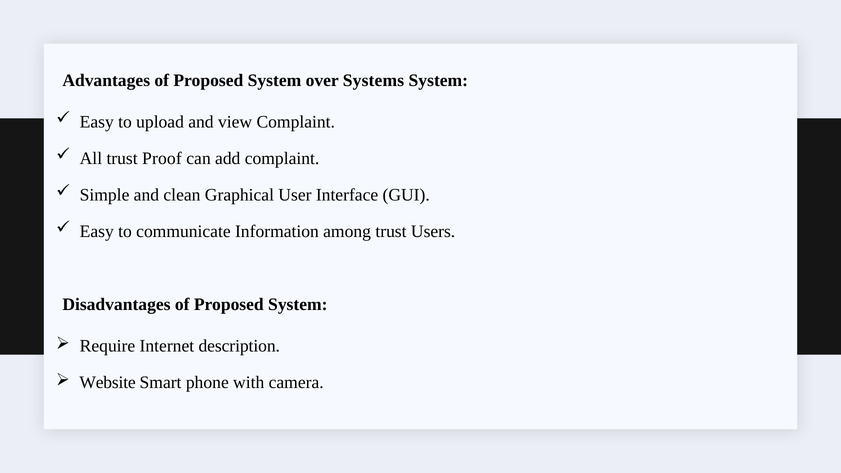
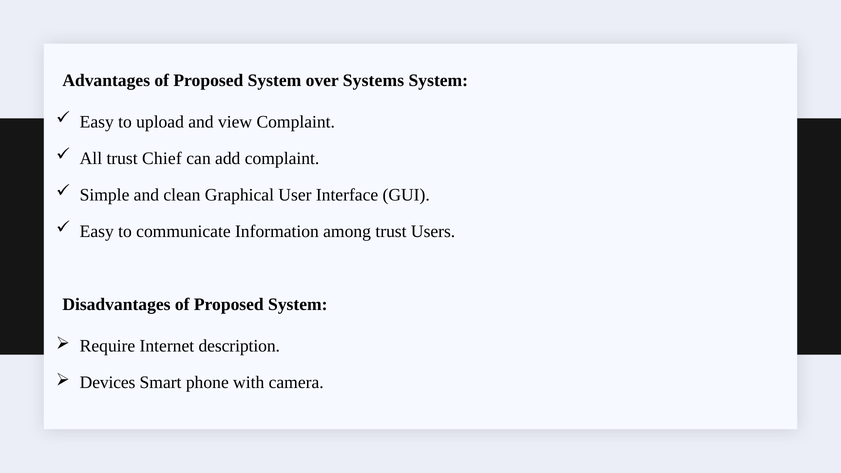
Proof: Proof -> Chief (162, 158)
Website: Website -> Devices (108, 383)
